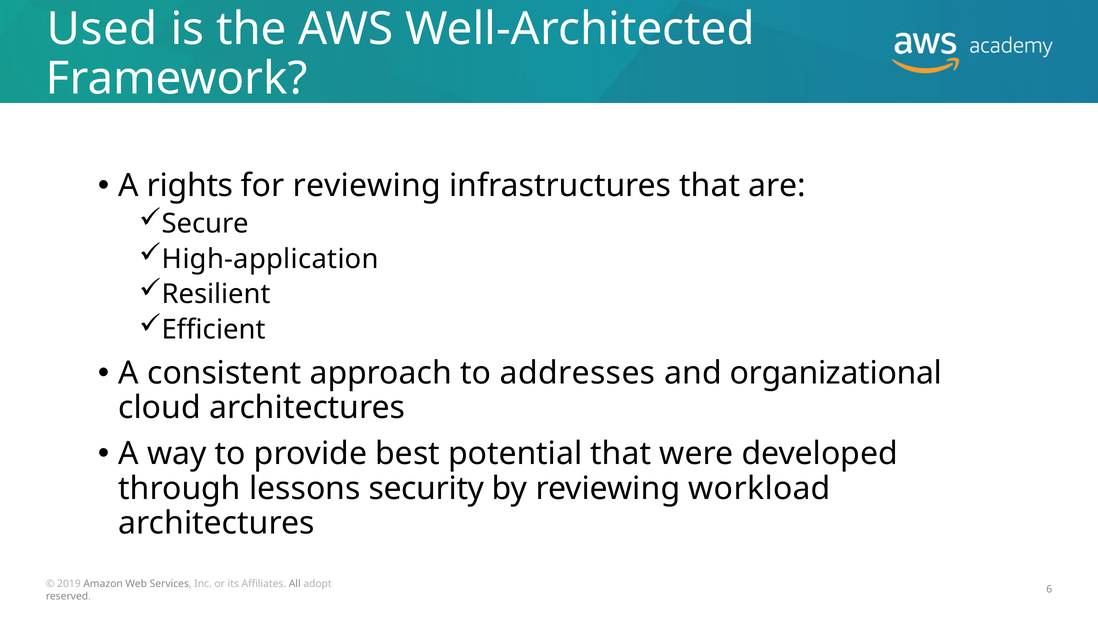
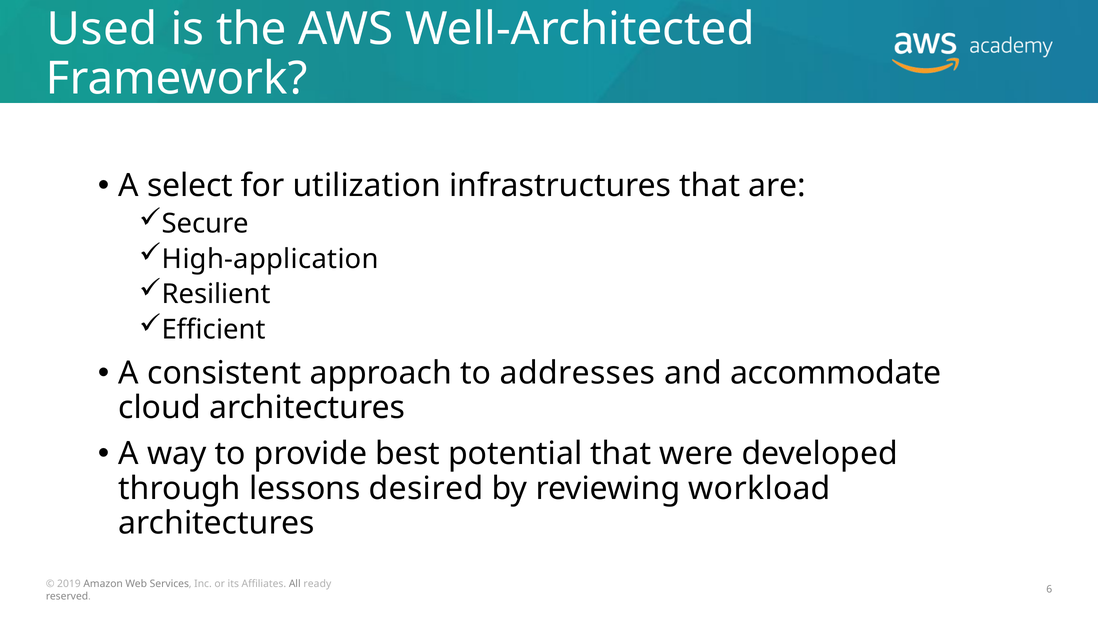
rights: rights -> select (190, 186)
for reviewing: reviewing -> utilization (367, 186)
organizational: organizational -> accommodate (836, 373)
security: security -> desired (426, 488)
adopt: adopt -> ready (317, 583)
